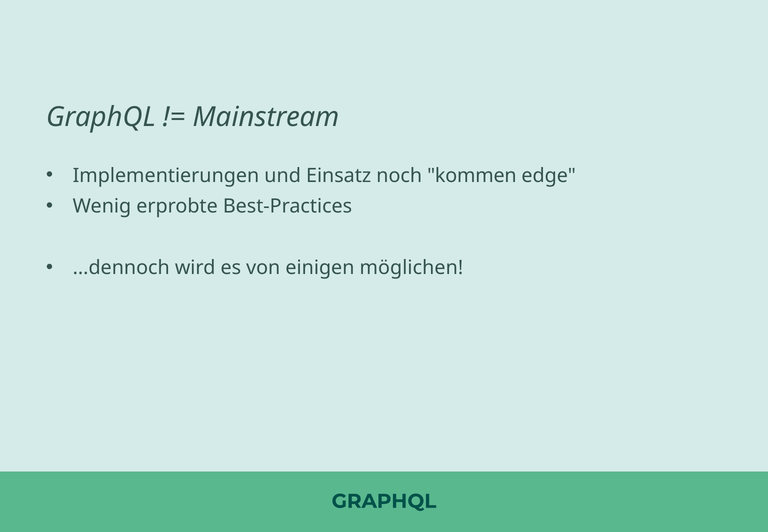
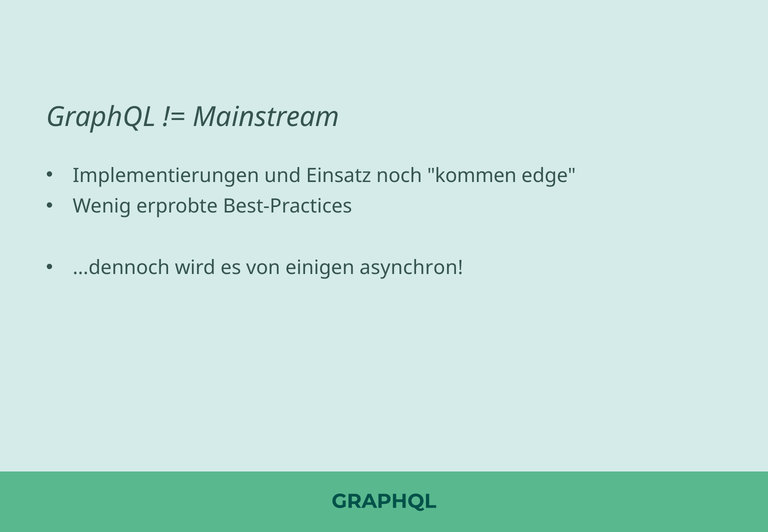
möglichen: möglichen -> asynchron (411, 268)
